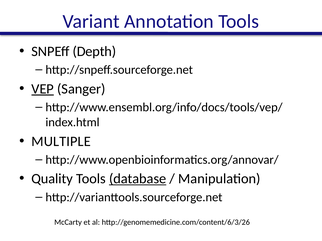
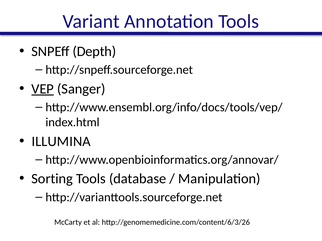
MULTIPLE: MULTIPLE -> ILLUMINA (61, 142)
Quality: Quality -> Sorting (52, 179)
database underline: present -> none (138, 179)
